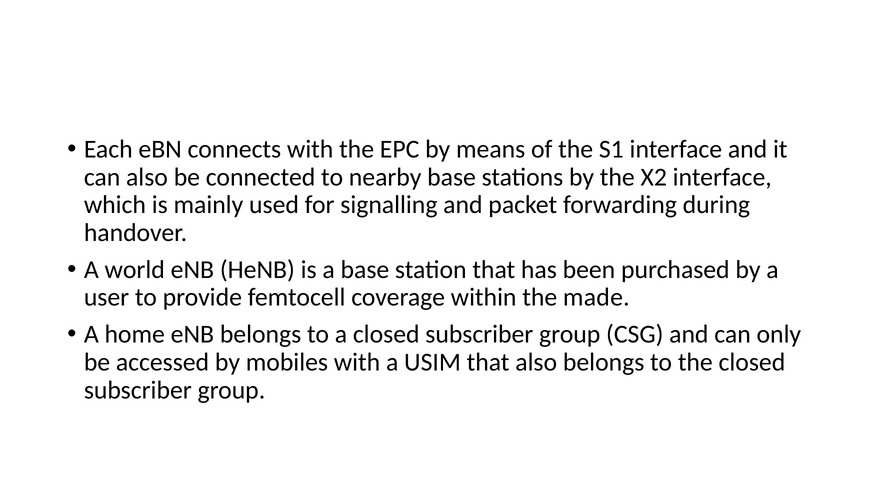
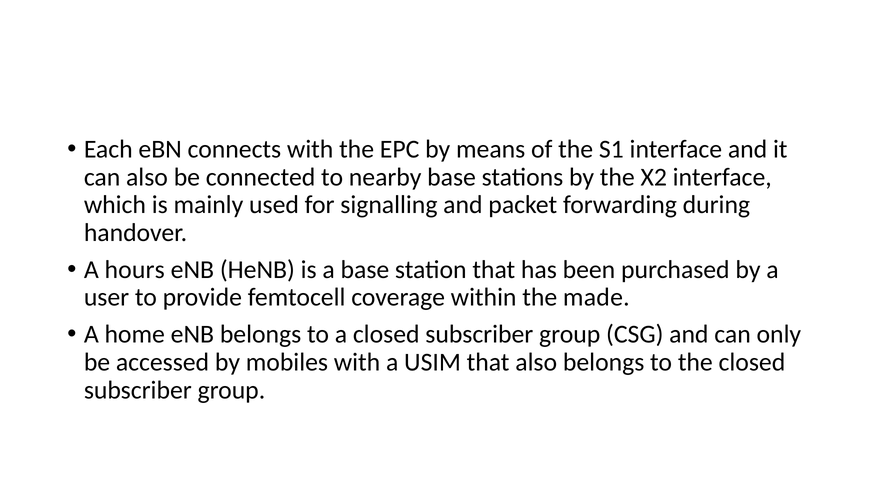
world: world -> hours (135, 270)
